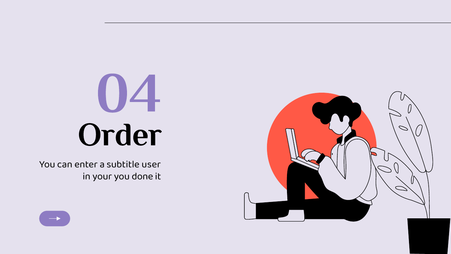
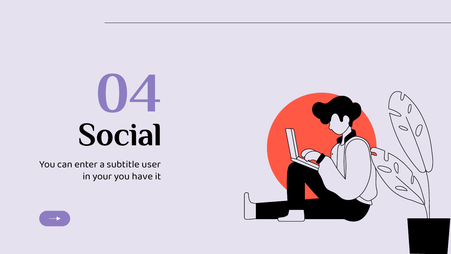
Order: Order -> Social (120, 134)
done: done -> have (142, 176)
